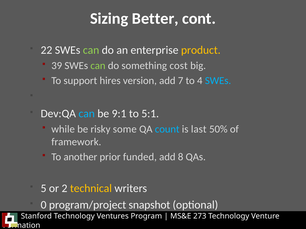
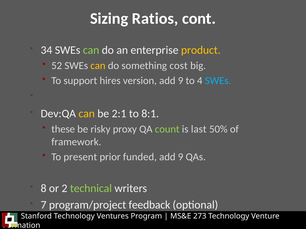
Better: Better -> Ratios (155, 19)
22: 22 -> 34 (46, 50)
39: 39 -> 52 (57, 66)
can colour: light green -> yellow (98, 66)
version add 7: 7 -> 9 (181, 81)
can colour: light blue -> yellow (87, 114)
9:1: 9:1 -> 2:1 (119, 114)
5:1: 5:1 -> 8:1 (150, 114)
while: while -> these (63, 129)
some: some -> proxy (125, 129)
count colour: light blue -> light green (167, 129)
another: another -> present (80, 157)
8: 8 -> 9 (181, 157)
5: 5 -> 8 (44, 189)
technical colour: yellow -> light green (91, 189)
0: 0 -> 7 (44, 205)
snapshot: snapshot -> feedback (149, 205)
